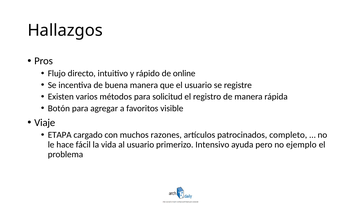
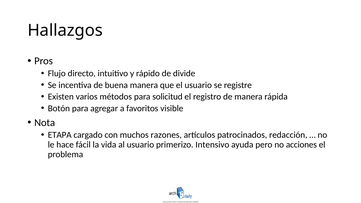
online: online -> divide (184, 73)
Viaje: Viaje -> Nota (45, 123)
completo: completo -> redacción (288, 135)
ejemplo: ejemplo -> acciones (301, 145)
